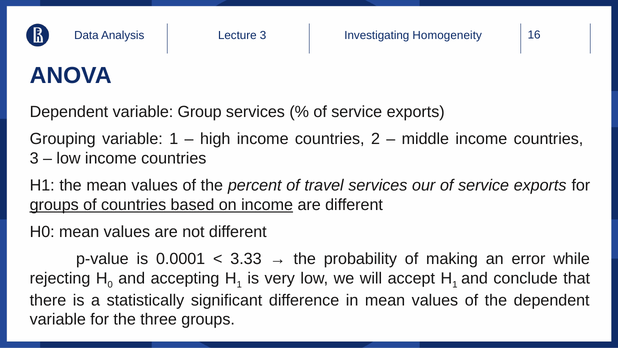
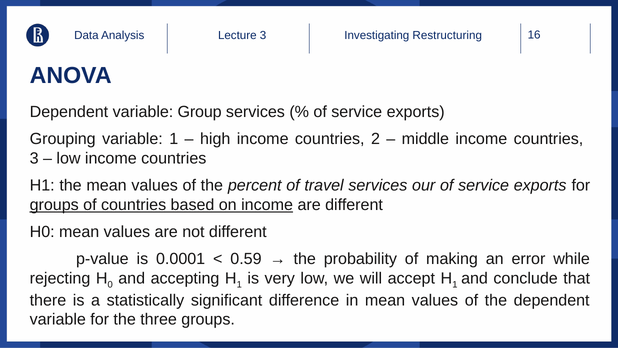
Homogeneity: Homogeneity -> Restructuring (447, 36)
3.33: 3.33 -> 0.59 (246, 259)
